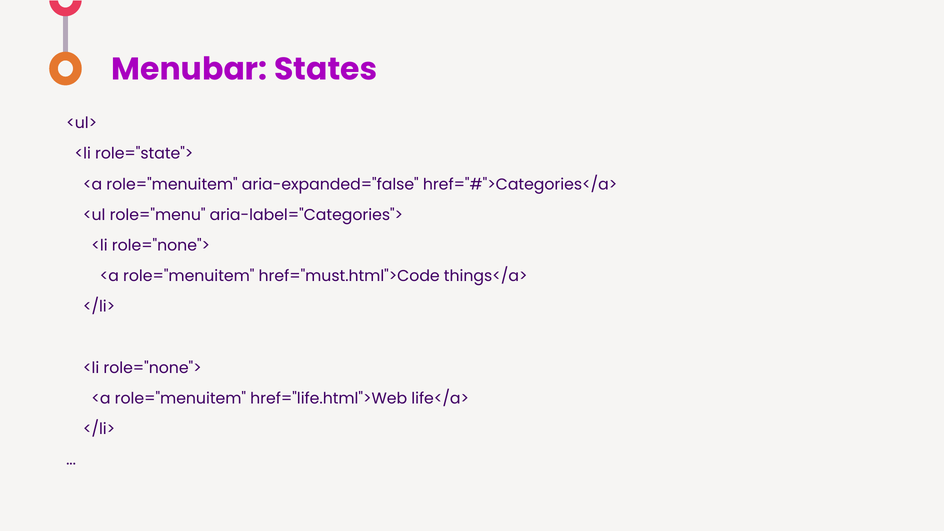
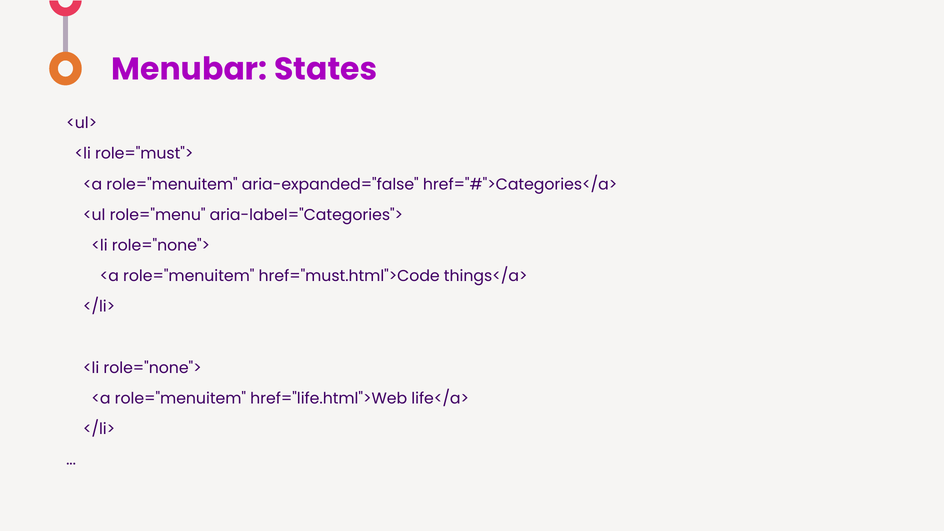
role="state">: role="state"> -> role="must"> (144, 154)
